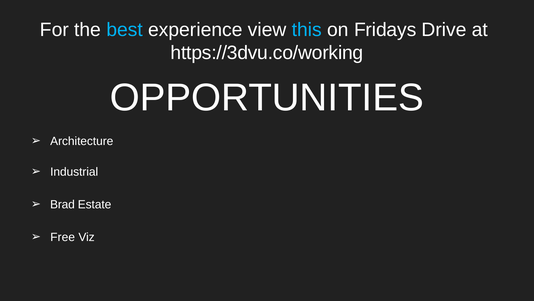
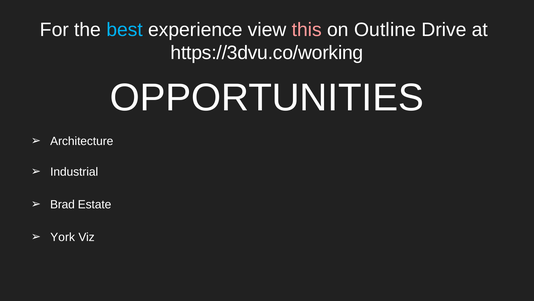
this colour: light blue -> pink (307, 30)
Fridays: Fridays -> Outline (385, 30)
Free: Free -> York (63, 237)
